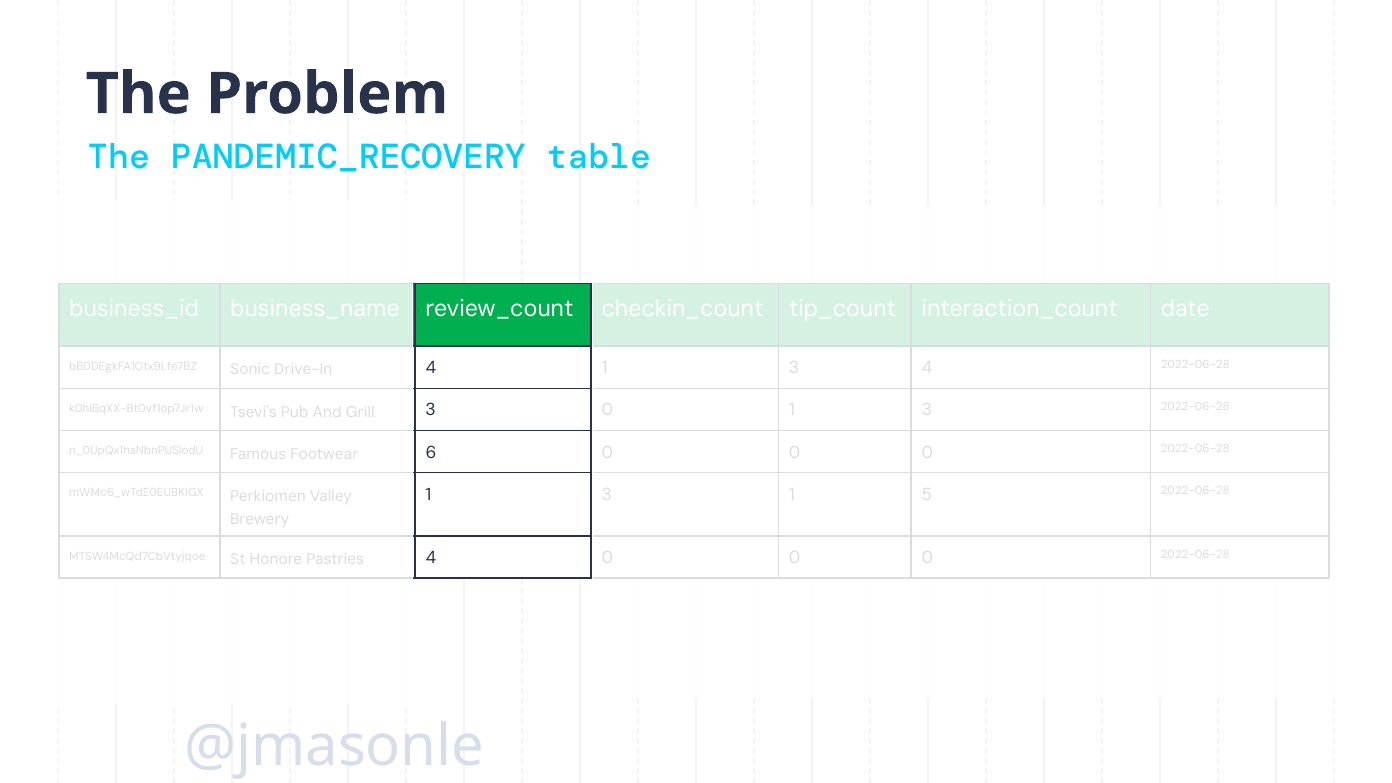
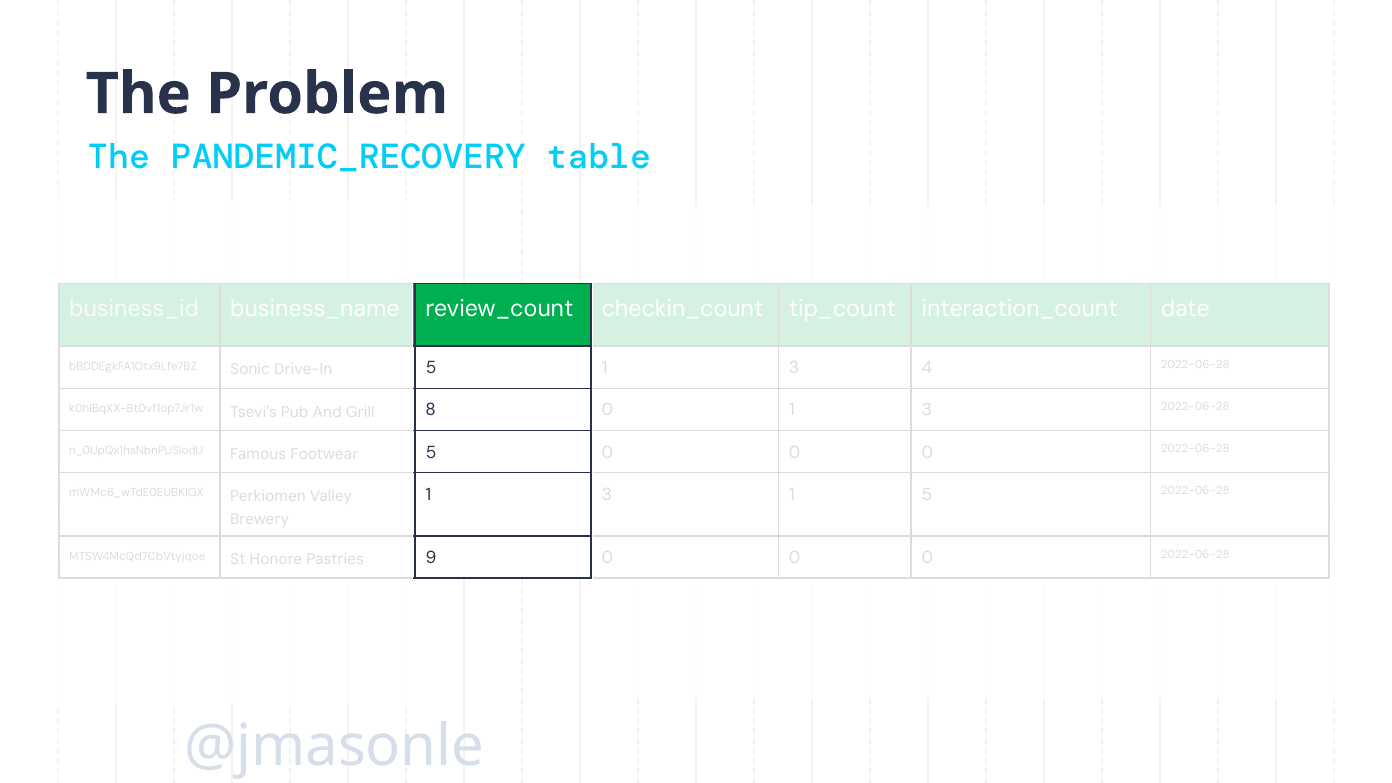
4: 4 -> 5 (431, 368)
3: 3 -> 8 (431, 410)
6: 6 -> 5 (431, 452)
4: 4 -> 9 (431, 558)
